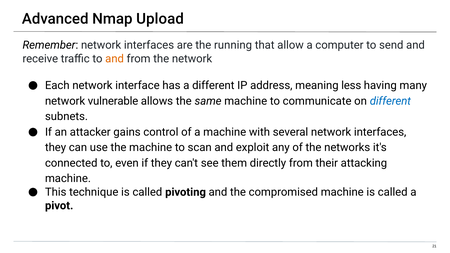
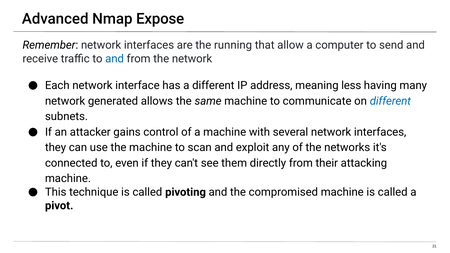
Upload: Upload -> Expose (160, 19)
and colour: orange -> blue (115, 59)
vulnerable: vulnerable -> generated (113, 101)
